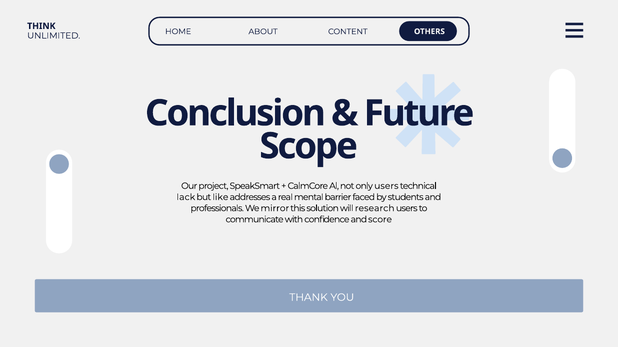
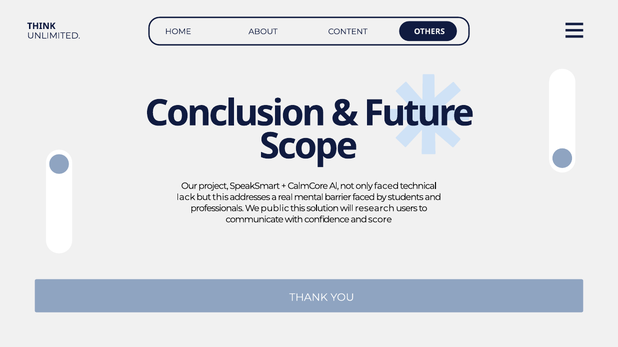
only users: users -> faced (386, 186)
but like: like -> this (220, 197)
mirror: mirror -> public (275, 209)
